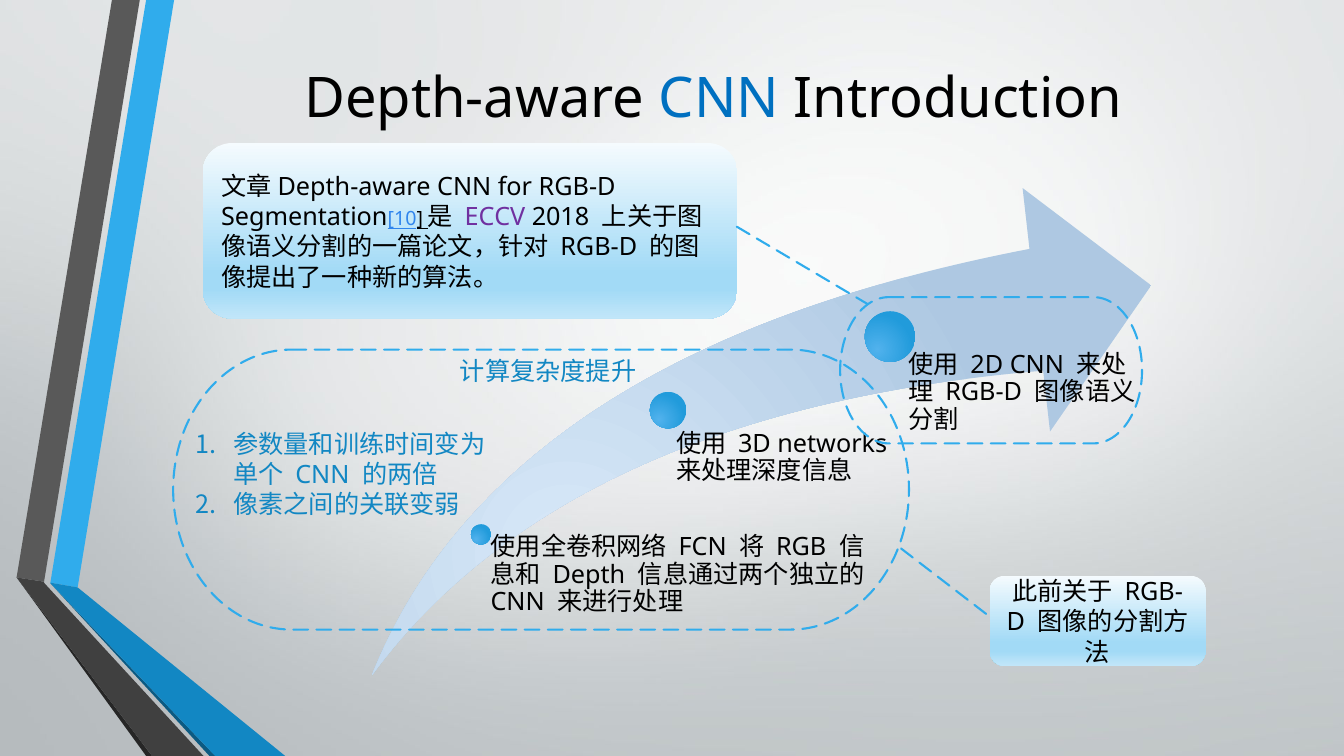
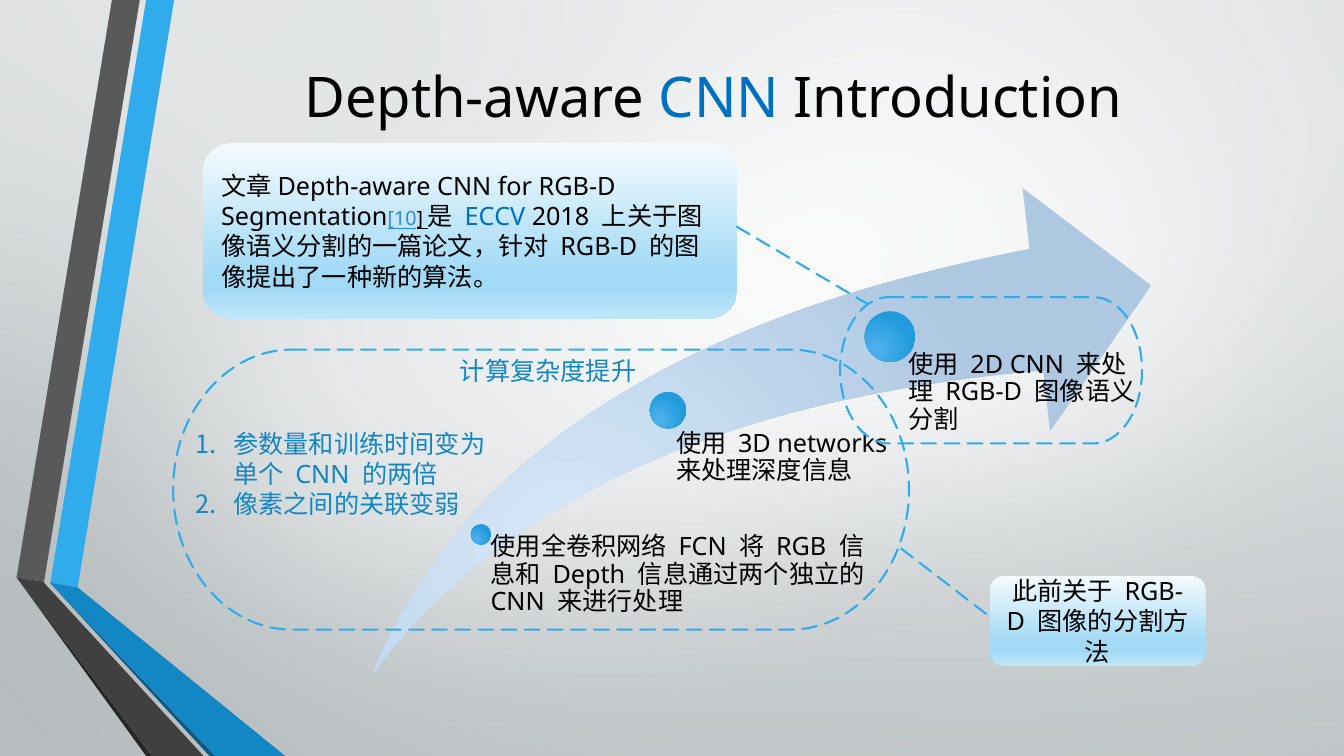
ECCV colour: purple -> blue (495, 217)
